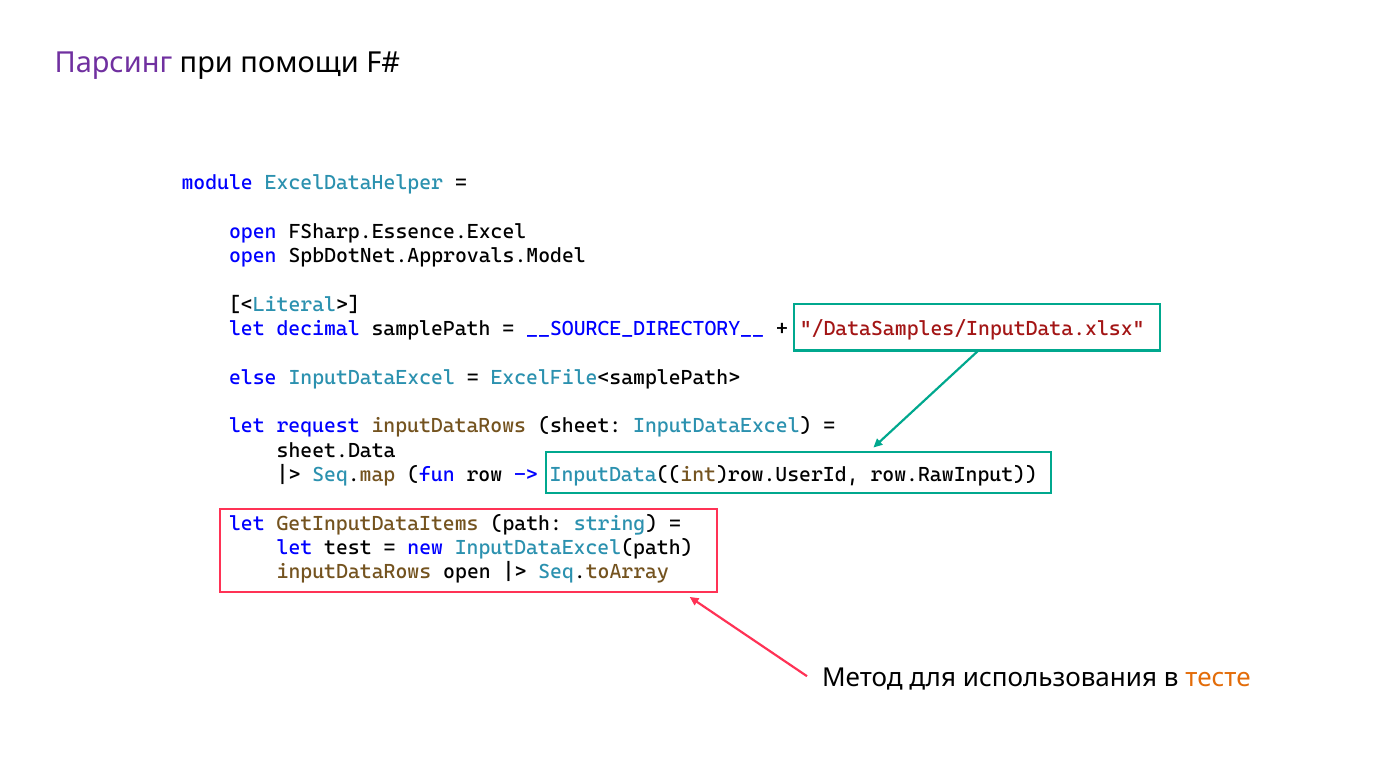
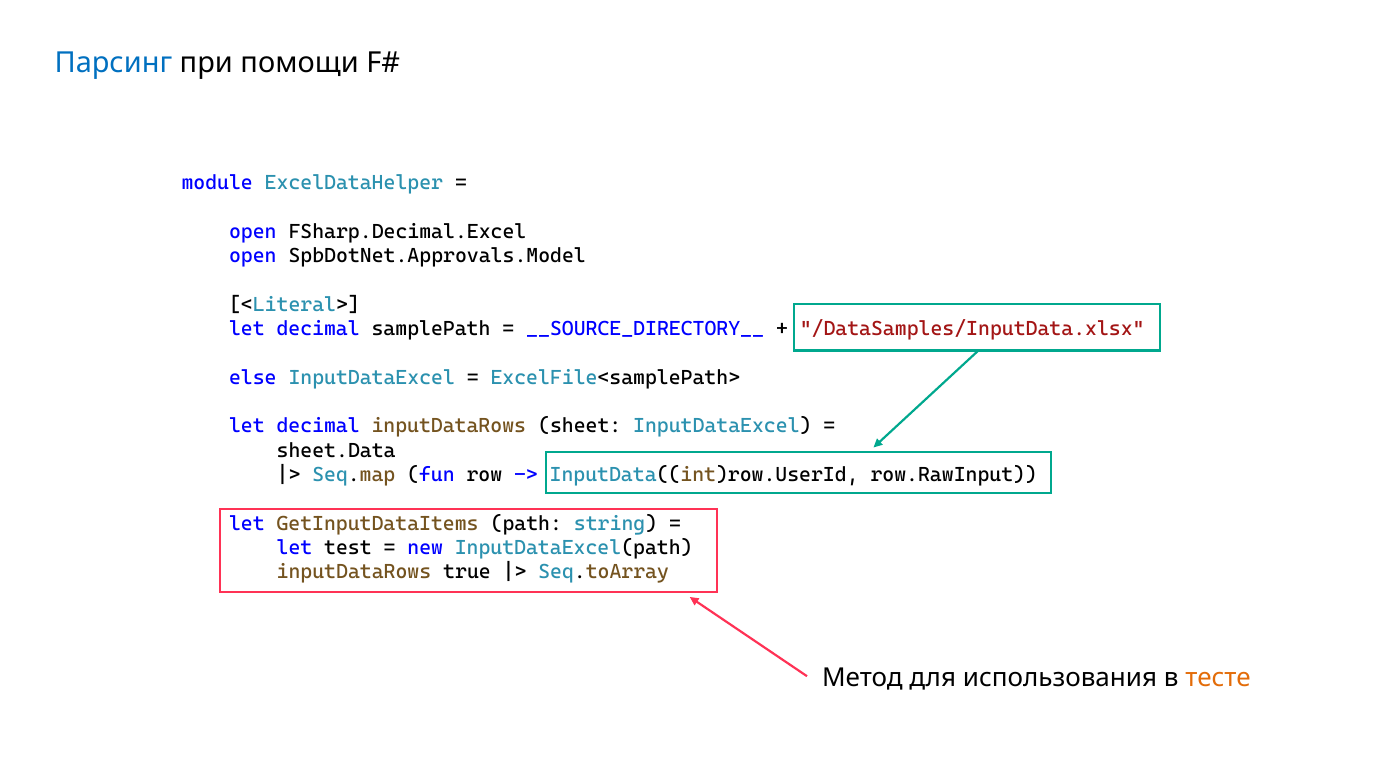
Парсинг colour: purple -> blue (113, 63)
FSharp.Essence.Excel: FSharp.Essence.Excel -> FSharp.Decimal.Excel (407, 232)
request: request -> decimal (318, 426)
inputDataRows open: open -> true (467, 572)
